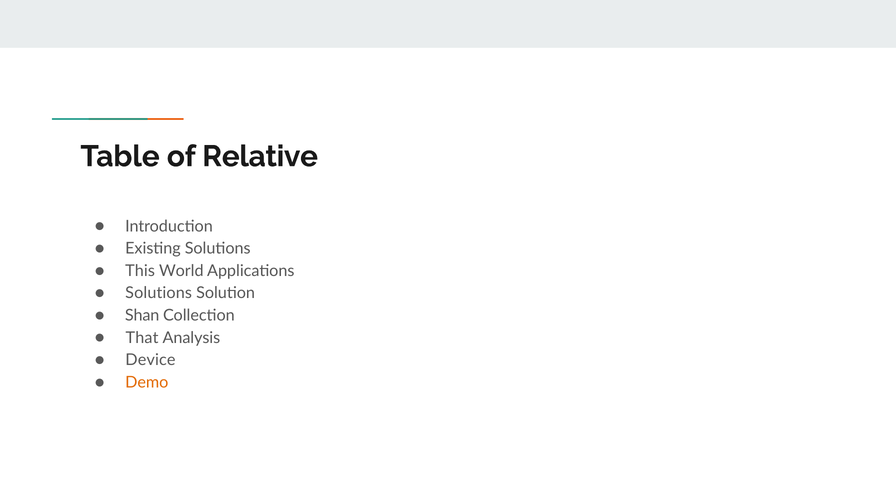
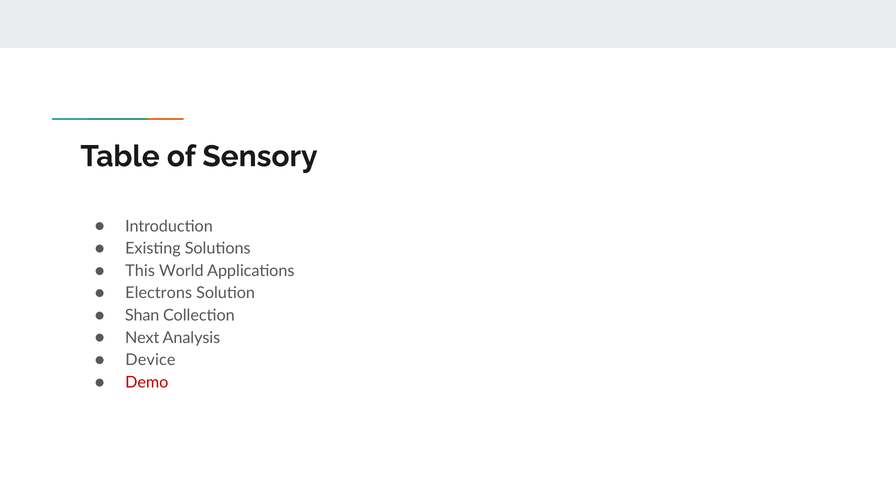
Relative: Relative -> Sensory (260, 156)
Solutions: Solutions -> Electrons (159, 293)
That: That -> Next (142, 338)
Demo colour: orange -> red (147, 382)
